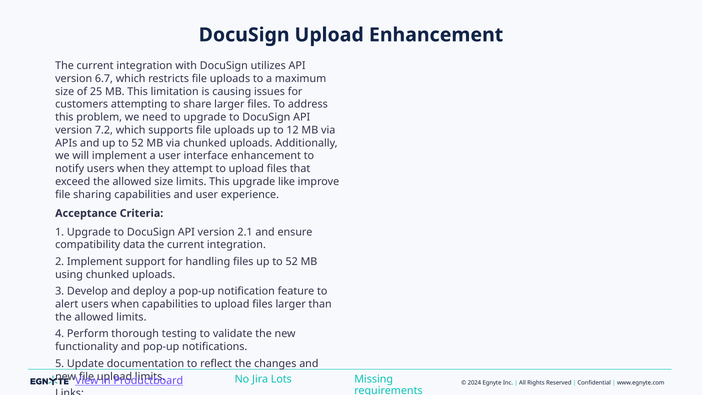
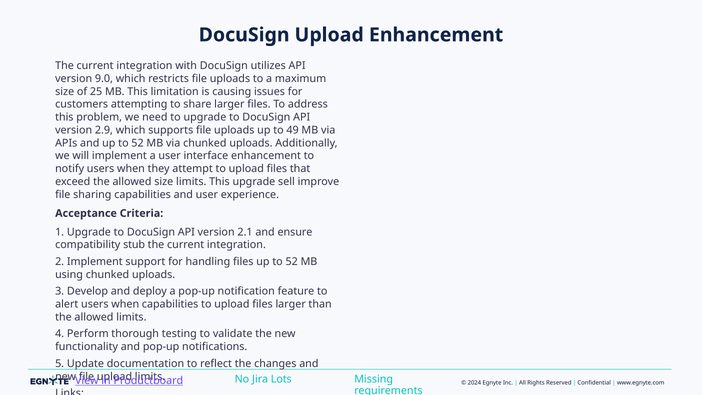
6.7: 6.7 -> 9.0 (104, 79)
7.2: 7.2 -> 2.9 (104, 130)
12: 12 -> 49 (293, 130)
like: like -> sell (286, 182)
data: data -> stub (134, 245)
